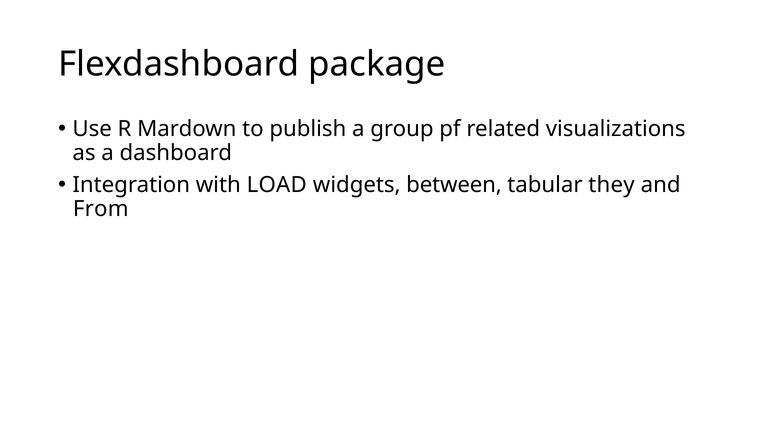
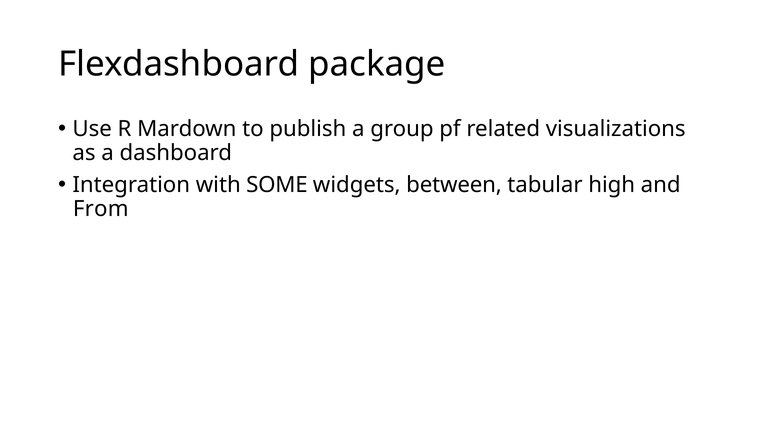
LOAD: LOAD -> SOME (277, 185)
they: they -> high (612, 185)
